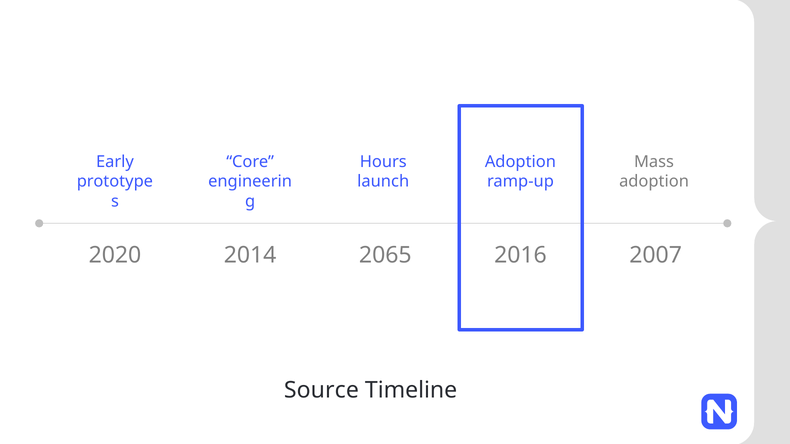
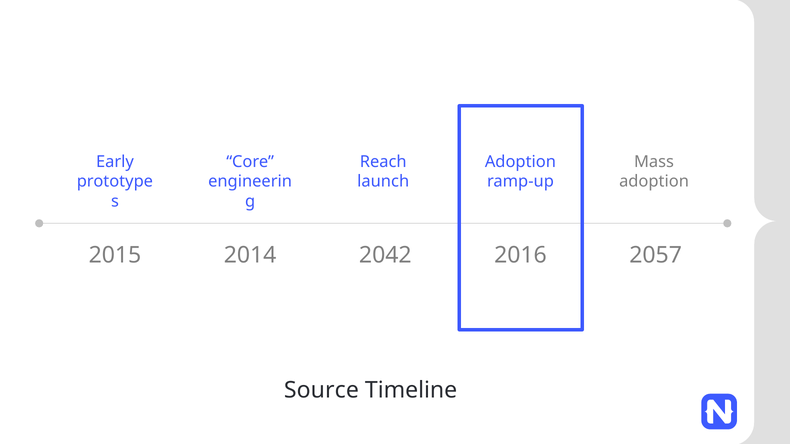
Hours: Hours -> Reach (383, 162)
2020: 2020 -> 2015 (115, 255)
2065: 2065 -> 2042 (385, 255)
2007: 2007 -> 2057 (656, 255)
